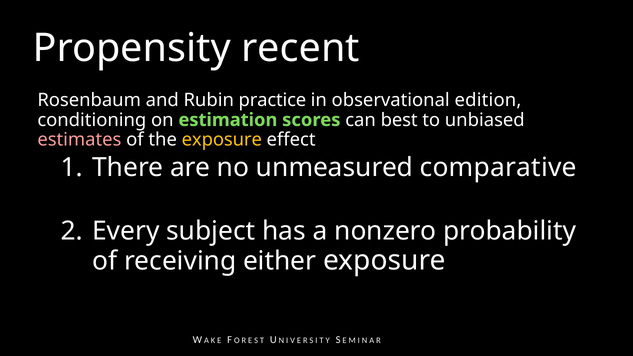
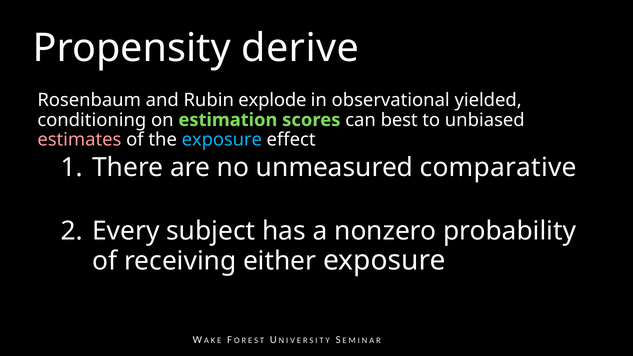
recent: recent -> derive (300, 48)
practice: practice -> explode (272, 100)
edition: edition -> yielded (488, 100)
exposure colour: yellow -> light blue (222, 140)
